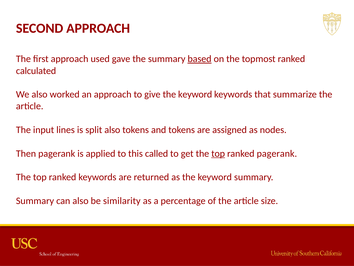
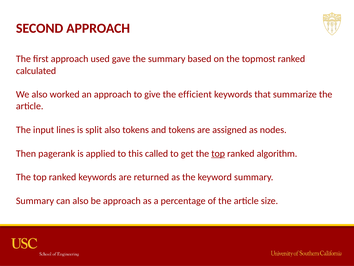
based underline: present -> none (200, 59)
give the keyword: keyword -> efficient (195, 94)
ranked pagerank: pagerank -> algorithm (277, 153)
be similarity: similarity -> approach (122, 200)
